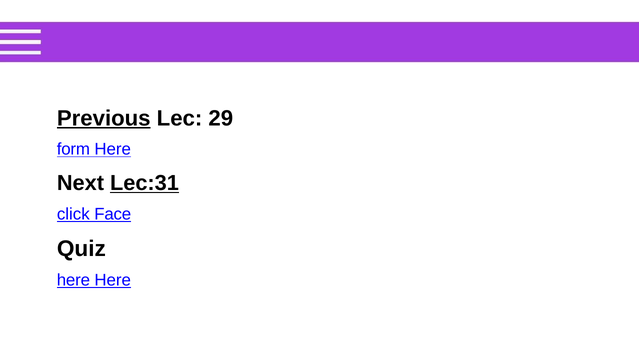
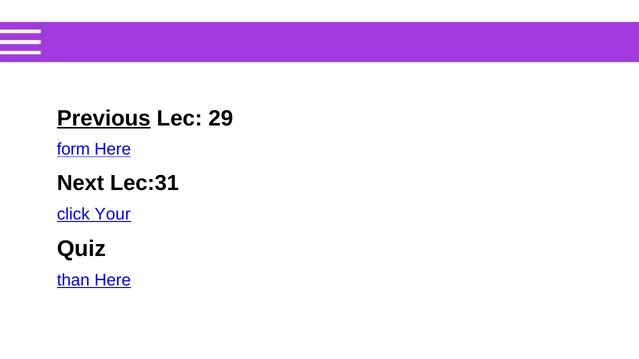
Lec:31 underline: present -> none (144, 183)
Face: Face -> Your (113, 214)
here: here -> than (73, 280)
